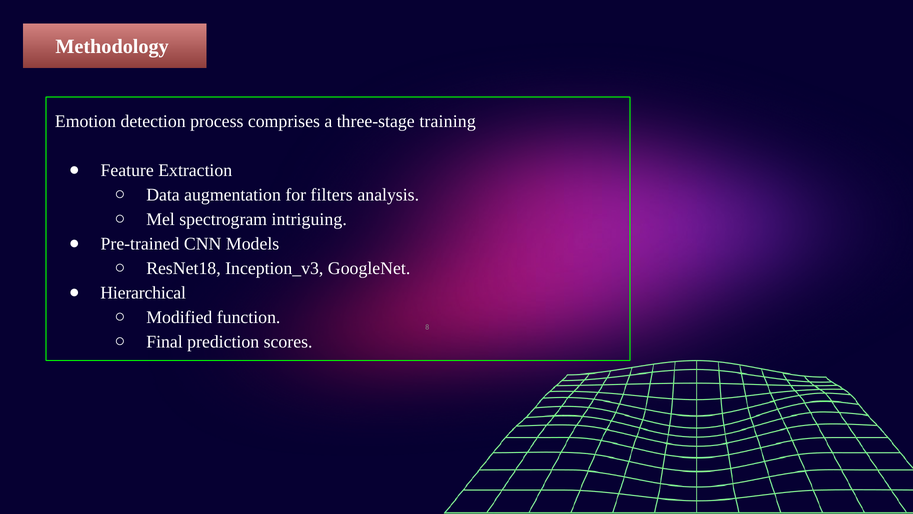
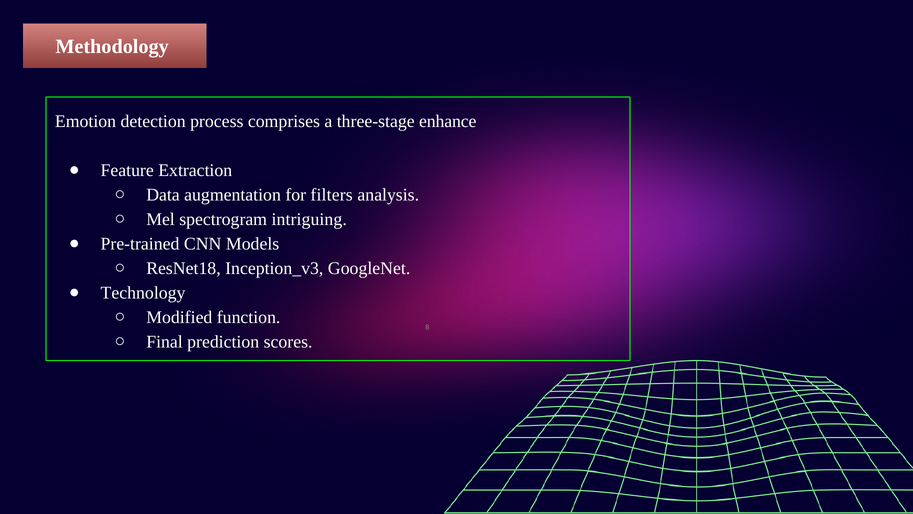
training: training -> enhance (448, 121)
Hierarchical: Hierarchical -> Technology (143, 293)
